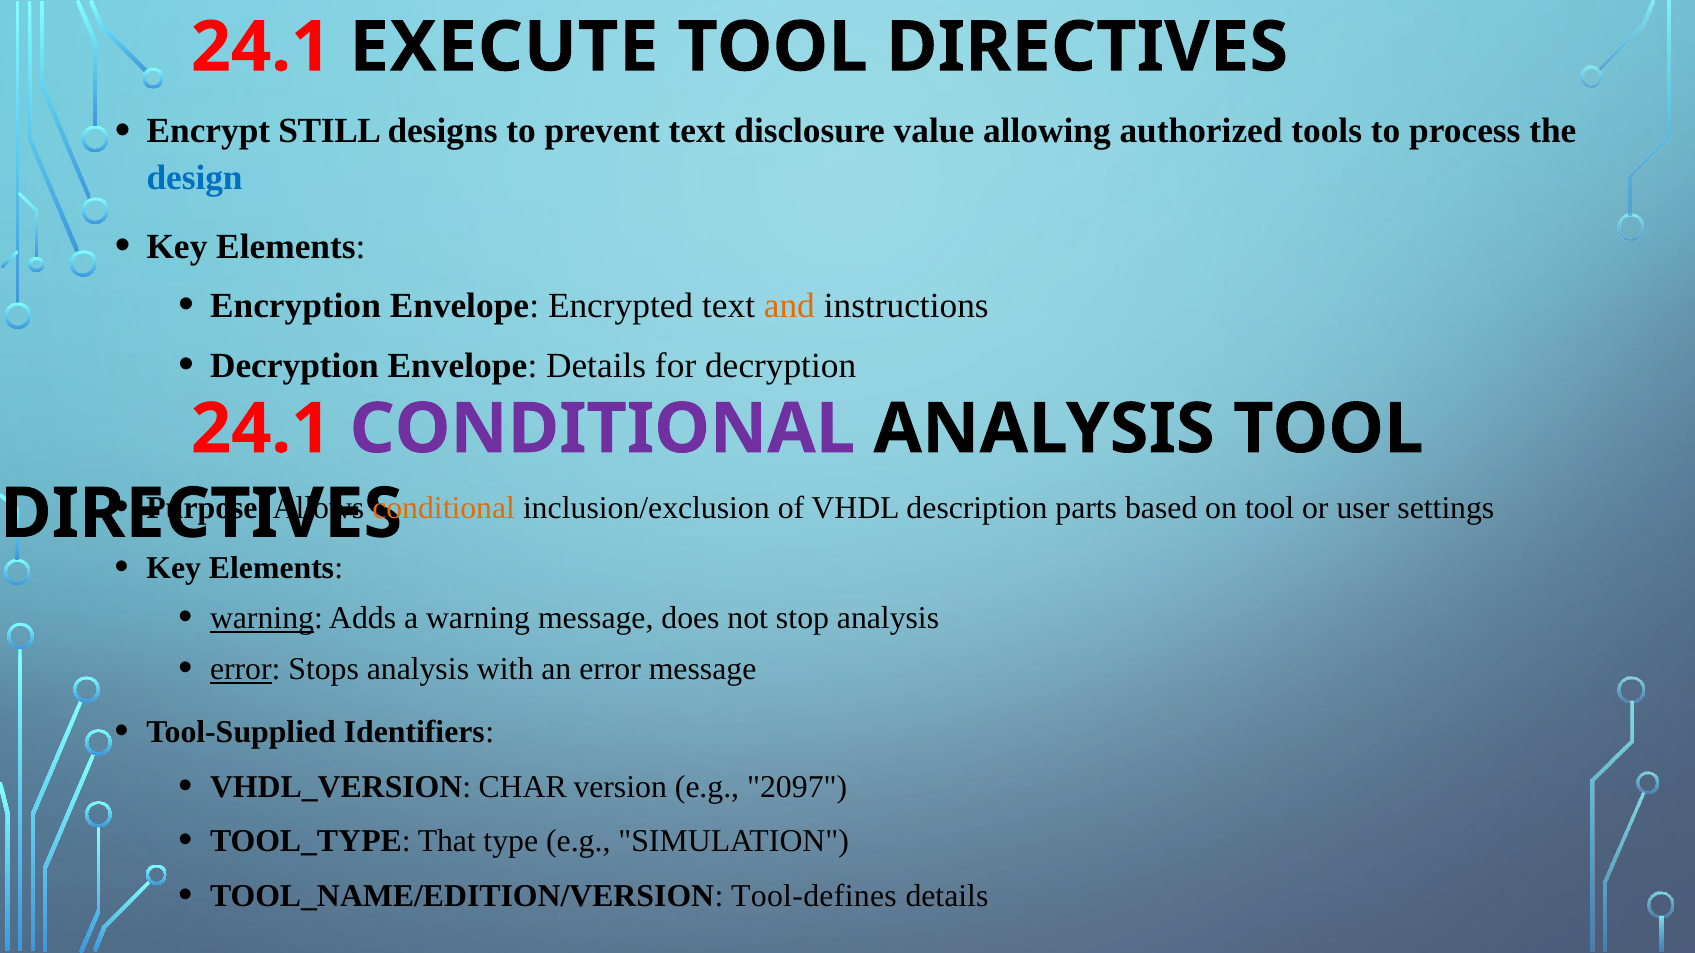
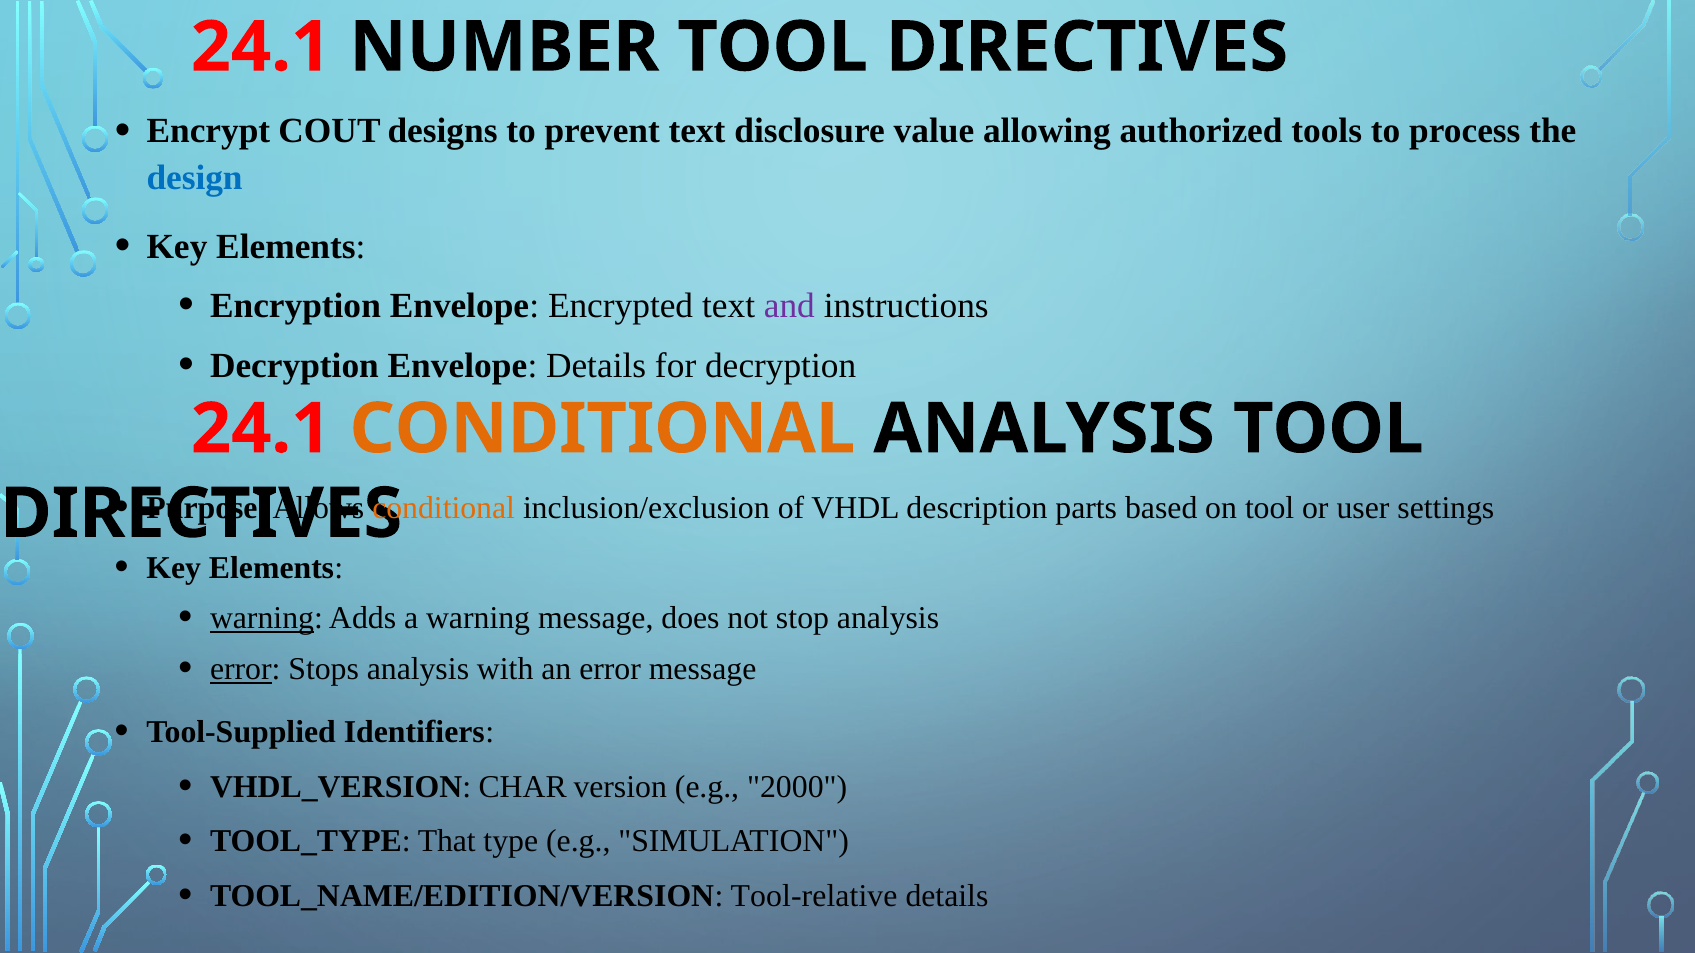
EXECUTE: EXECUTE -> NUMBER (504, 47)
STILL: STILL -> COUT (330, 131)
and colour: orange -> purple (789, 306)
CONDITIONAL colour: purple -> orange (602, 429)
2097: 2097 -> 2000 (797, 787)
Tool-defines: Tool-defines -> Tool-relative (814, 896)
